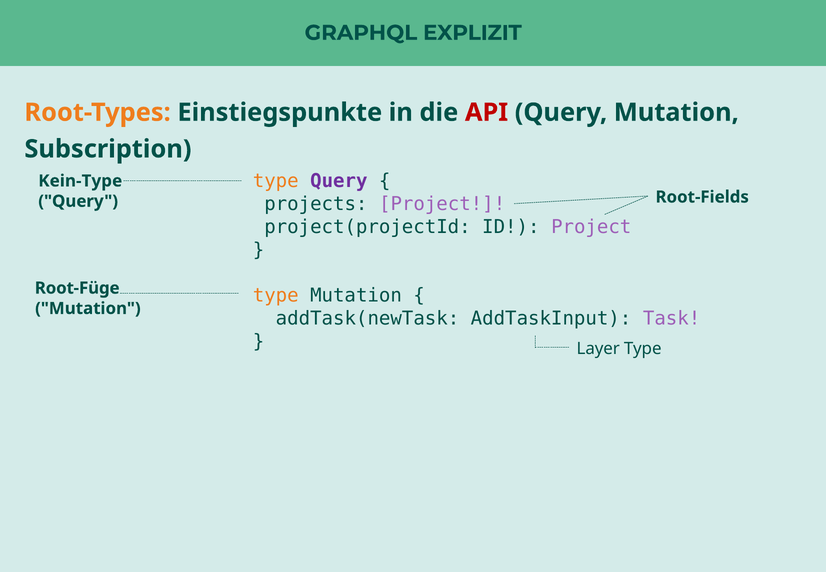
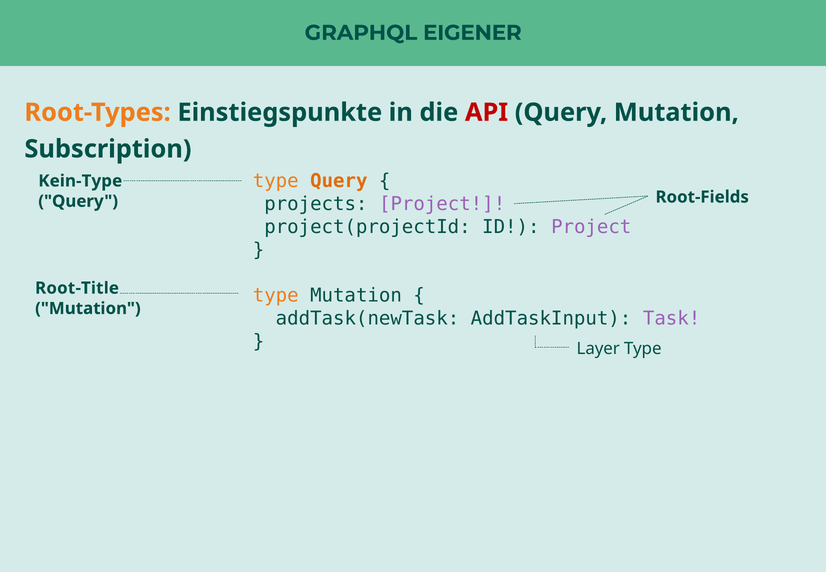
EXPLIZIT: EXPLIZIT -> EIGENER (472, 33)
Query colour: purple -> orange (339, 181)
Root-Füge: Root-Füge -> Root-Title (77, 288)
